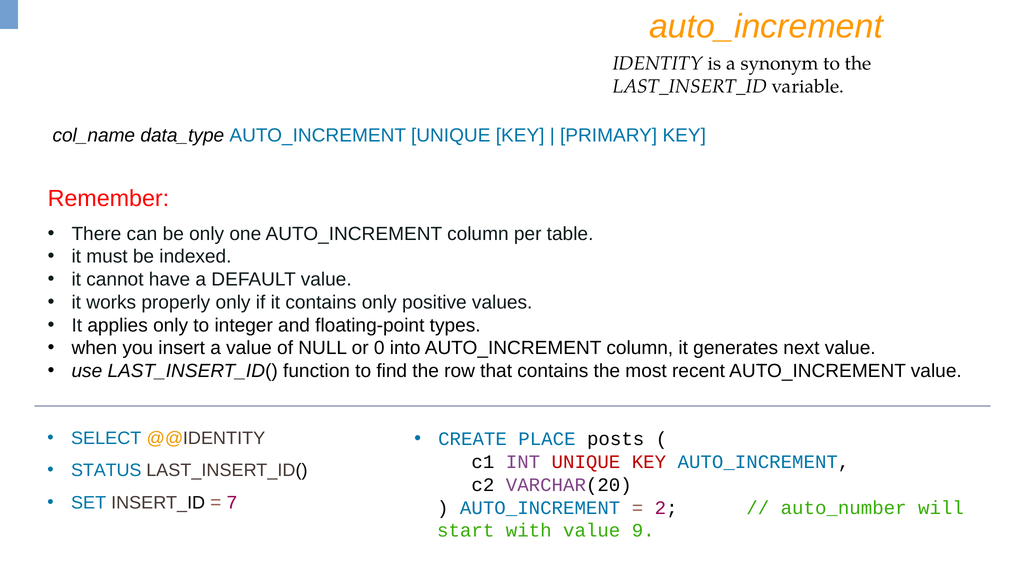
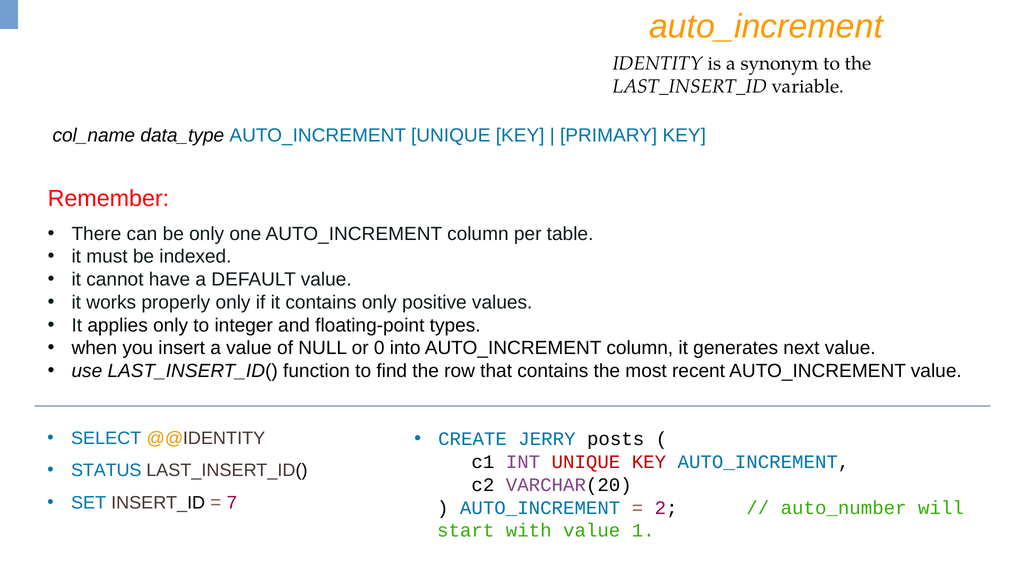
PLACE: PLACE -> JERRY (547, 440)
9: 9 -> 1 (643, 531)
